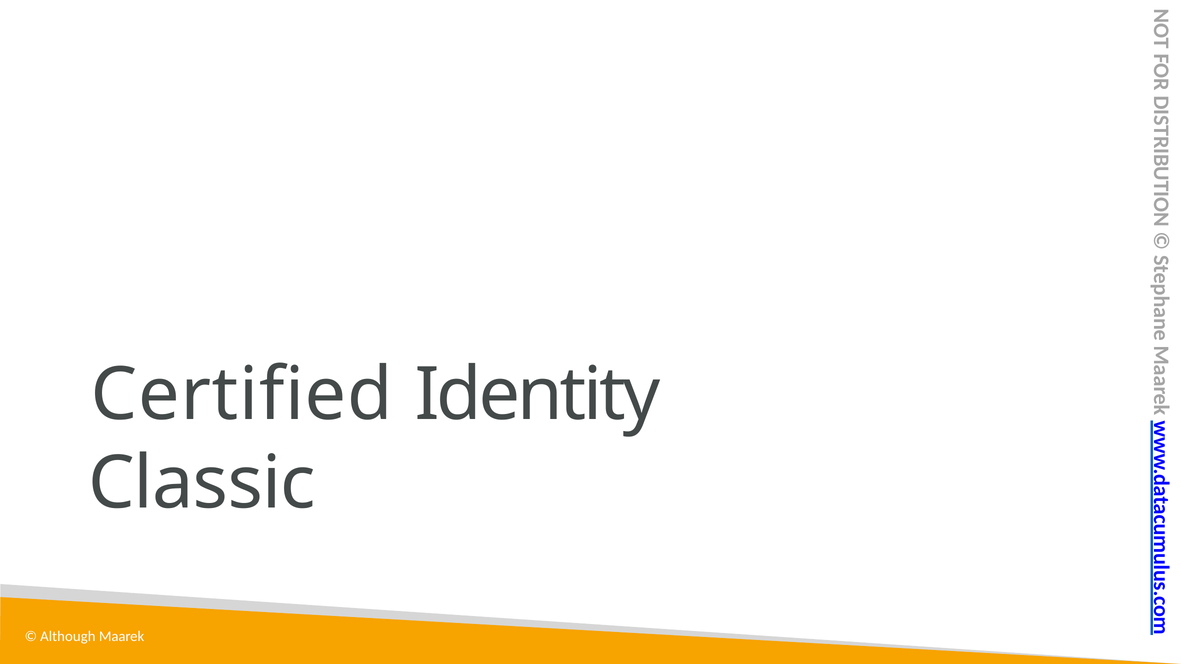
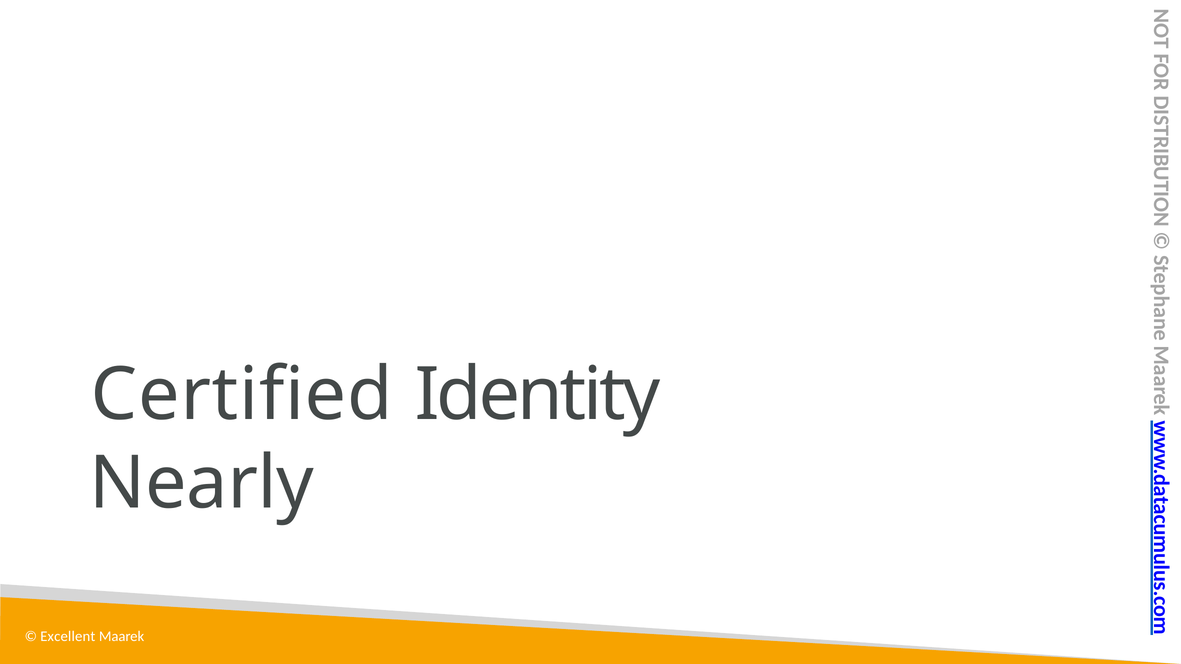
Classic: Classic -> Nearly (202, 483)
Although: Although -> Excellent (68, 637)
